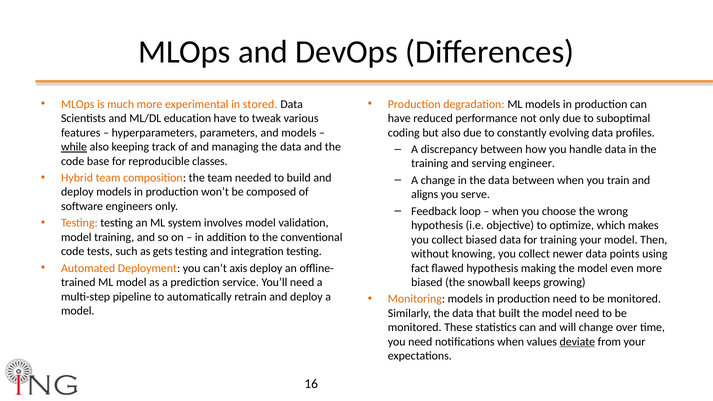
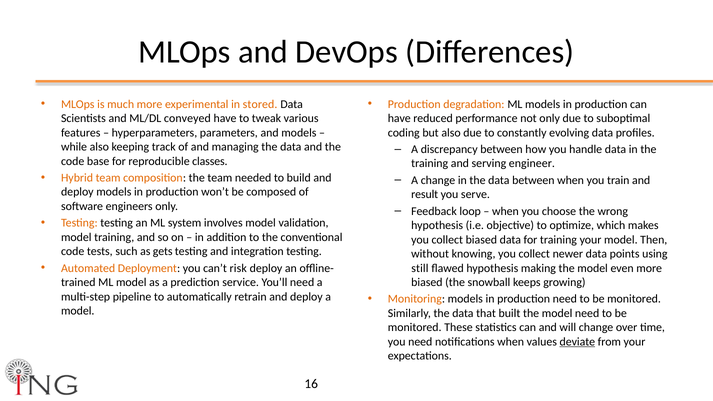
education: education -> conveyed (187, 118)
while underline: present -> none (74, 147)
aligns: aligns -> result (425, 194)
axis: axis -> risk (238, 268)
fact: fact -> still (420, 268)
